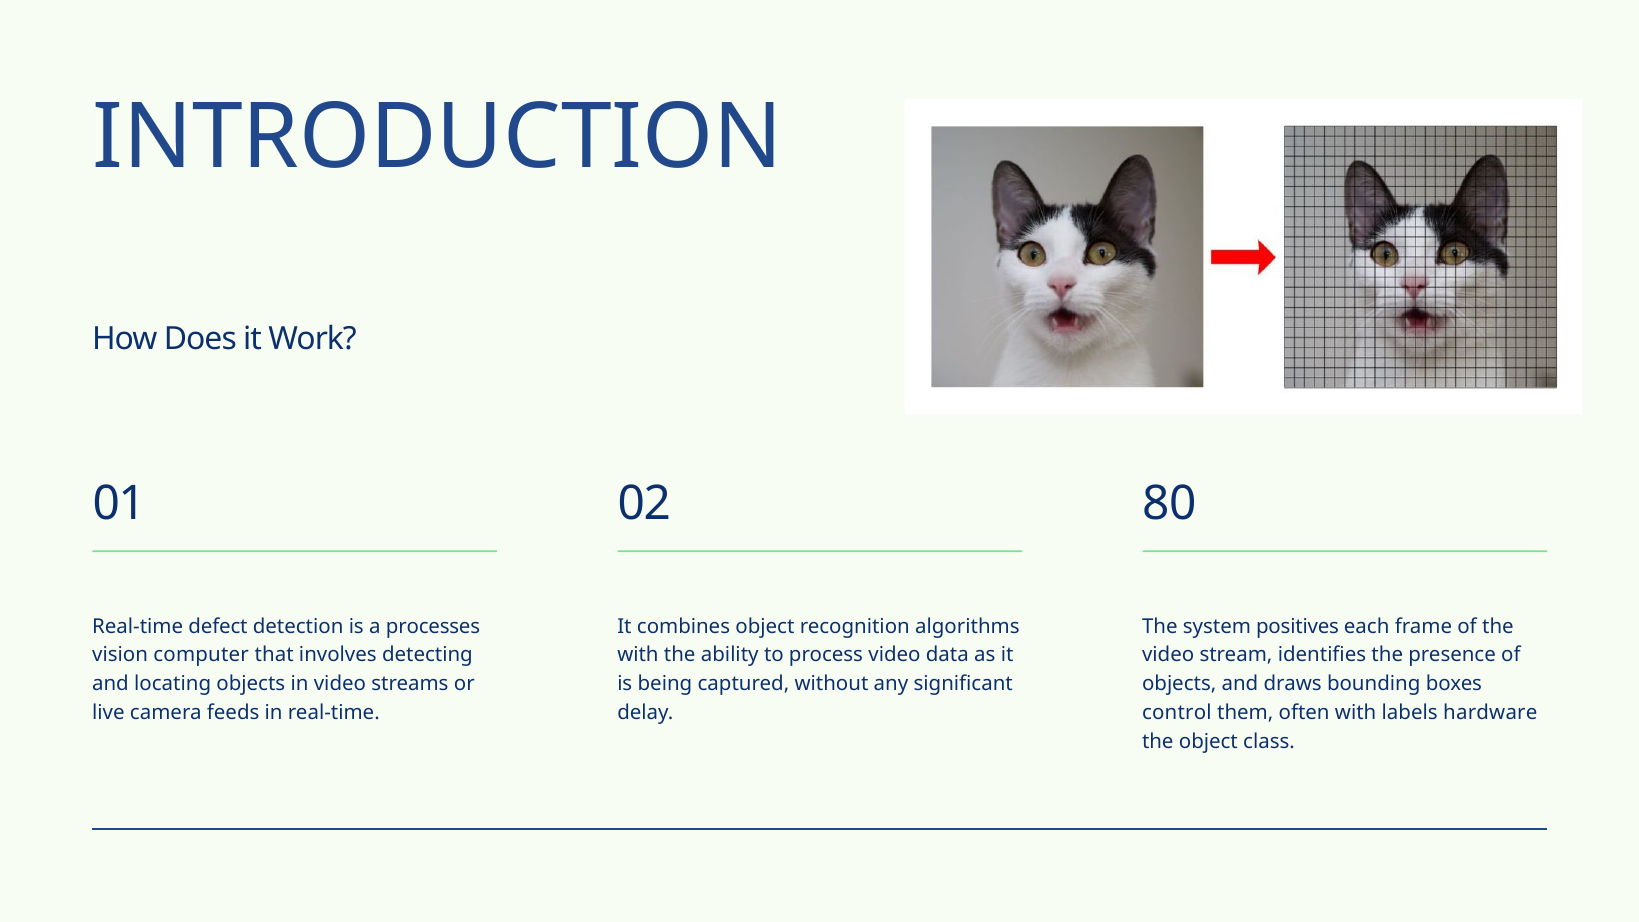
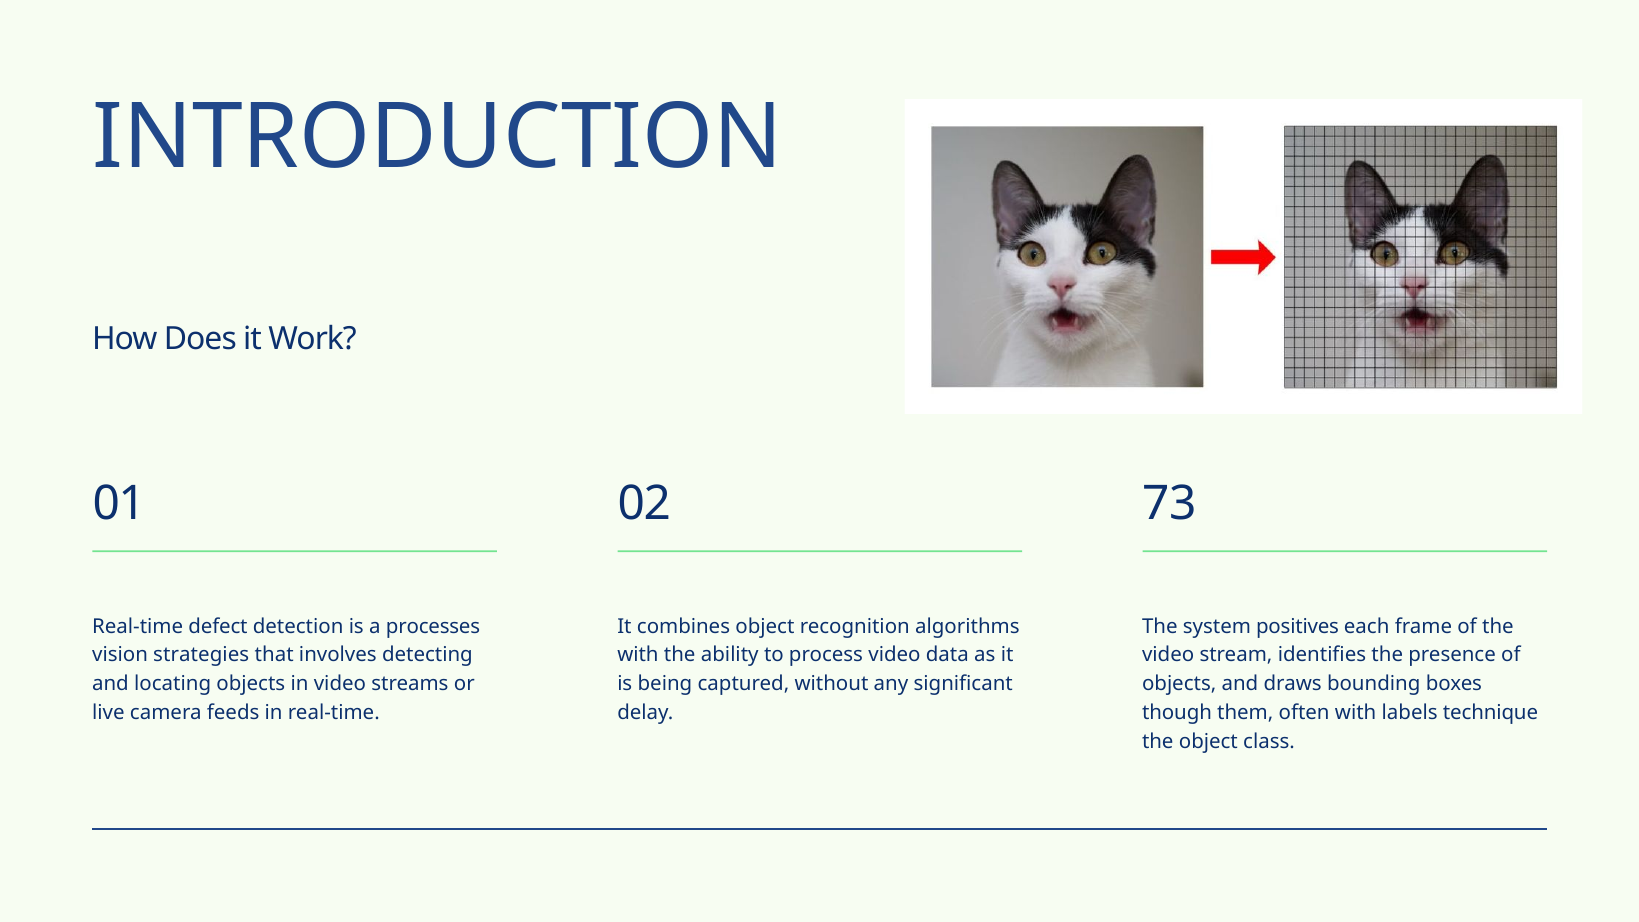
80: 80 -> 73 (1169, 504)
computer: computer -> strategies (201, 655)
control: control -> though (1177, 713)
hardware: hardware -> technique (1490, 713)
